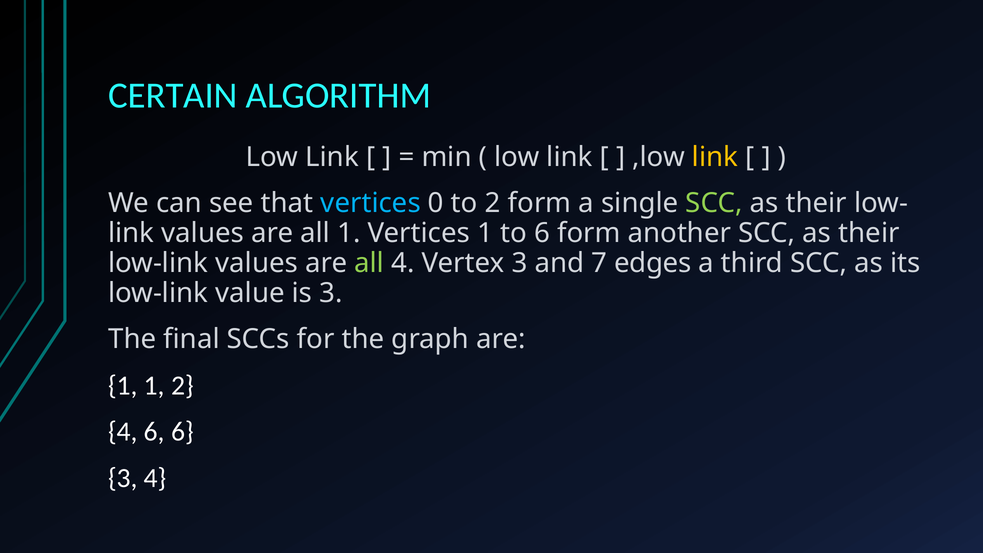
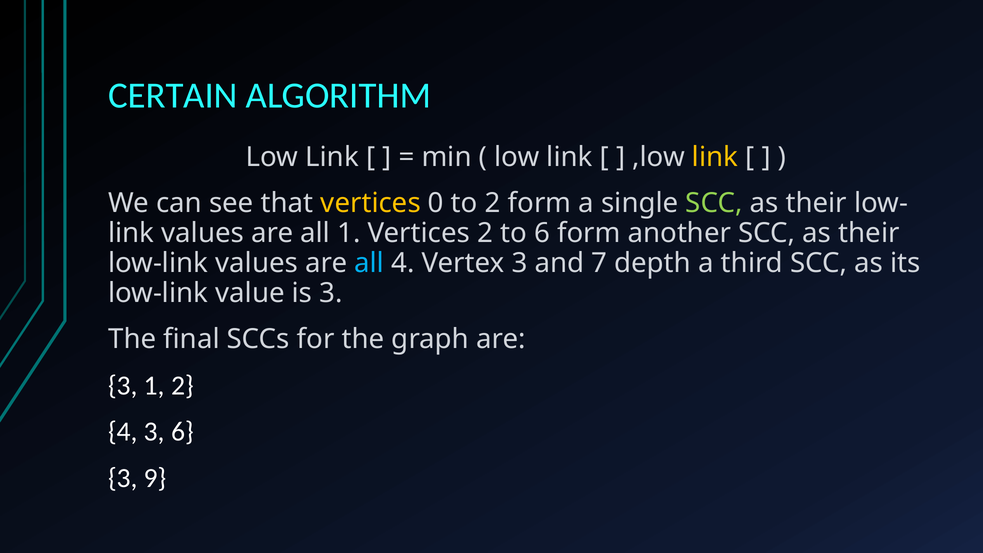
vertices colour: light blue -> yellow (371, 203)
Vertices 1: 1 -> 2 (485, 233)
all colour: light green -> light blue (369, 263)
edges: edges -> depth (653, 263)
1: 1 -> 3 (123, 385)
4 6: 6 -> 3 (154, 432)
3 4: 4 -> 9 (155, 478)
